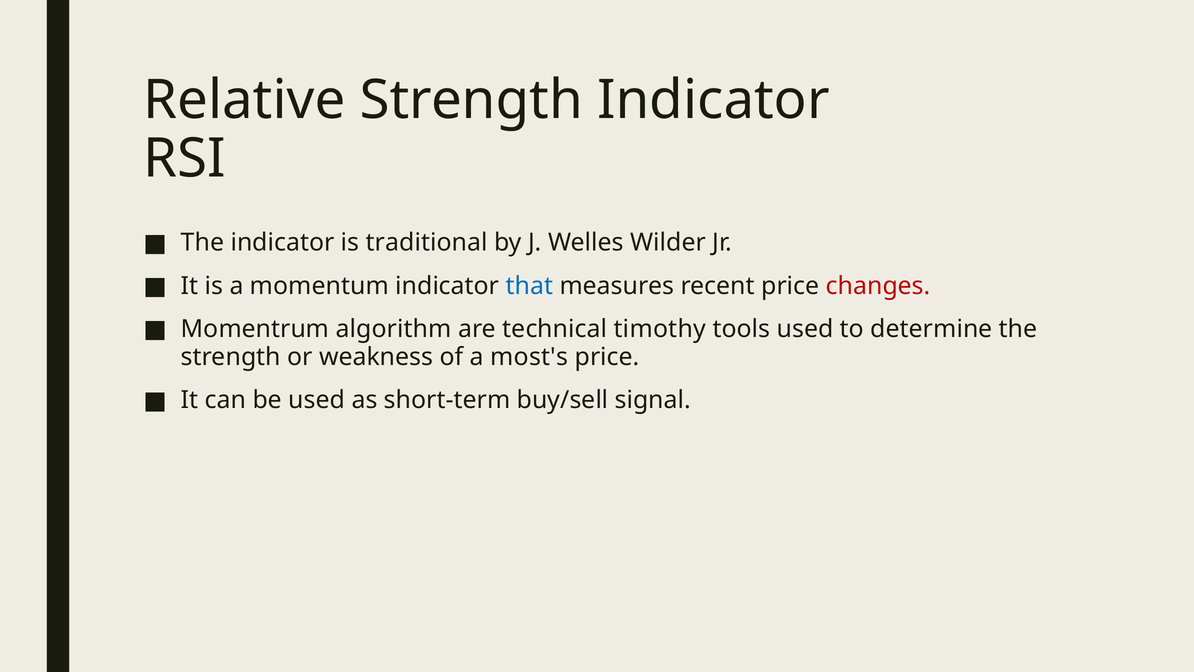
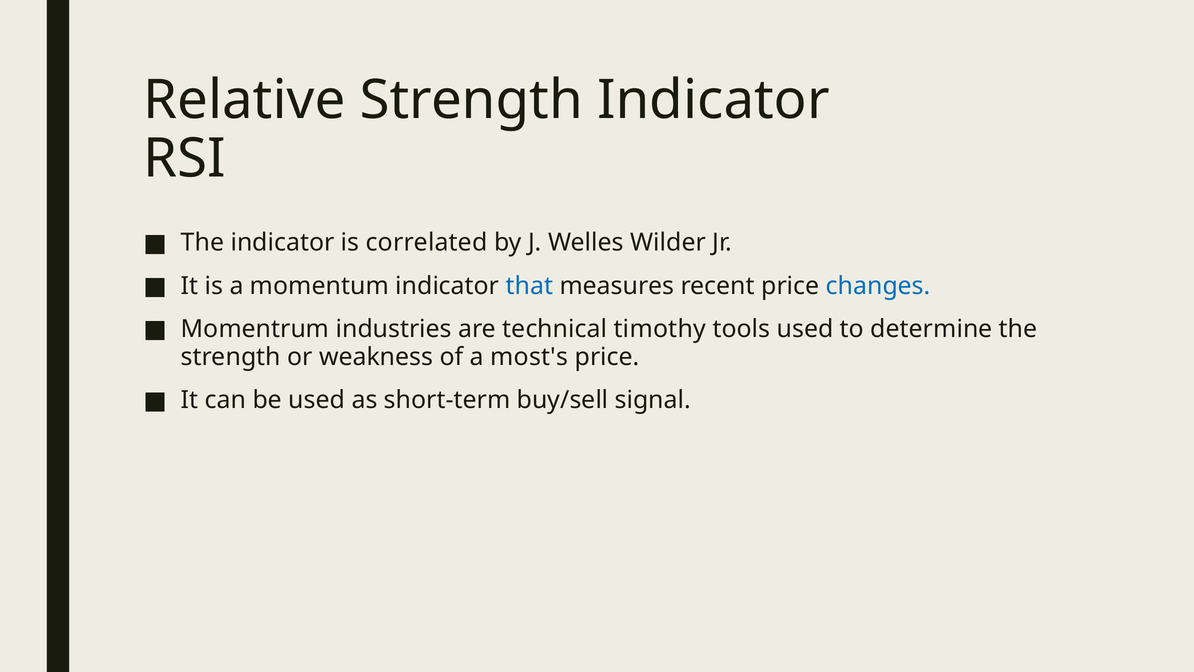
traditional: traditional -> correlated (427, 243)
changes colour: red -> blue (878, 286)
algorithm: algorithm -> industries (394, 329)
